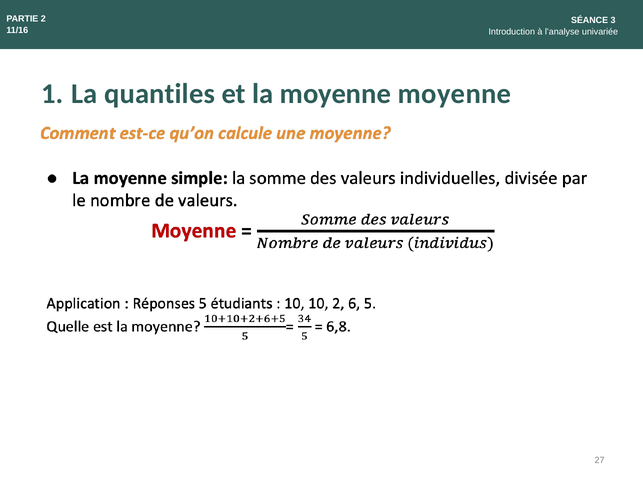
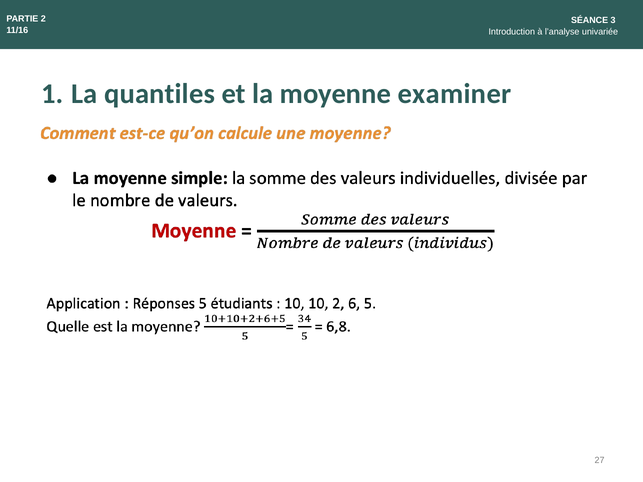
moyenne moyenne: moyenne -> examiner (455, 94)
